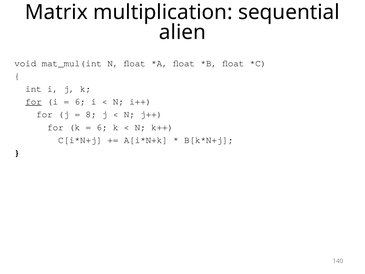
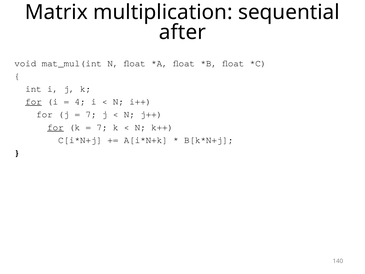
alien: alien -> after (182, 32)
6: 6 -> 4 (80, 102)
8: 8 -> 7 (91, 114)
for underline: none -> present (55, 127)
6: 6 -> 7 (102, 127)
